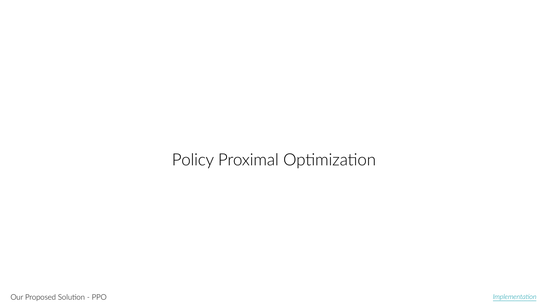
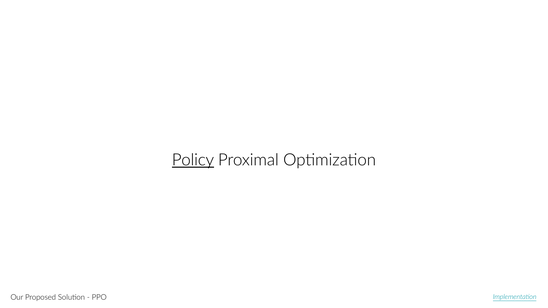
Policy underline: none -> present (193, 160)
